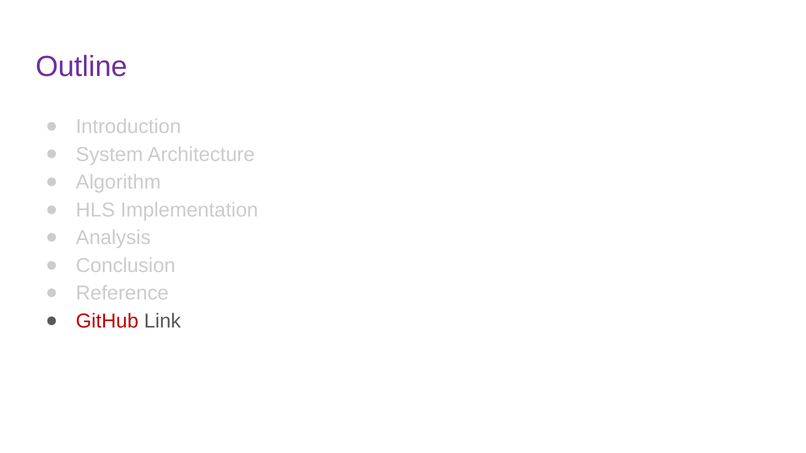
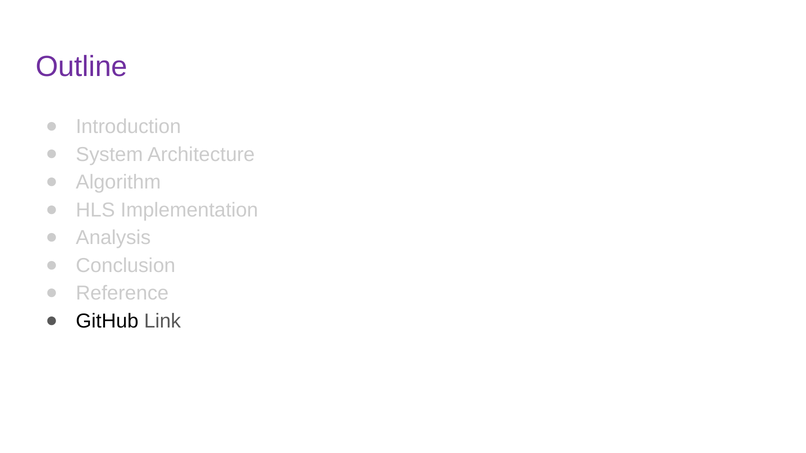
GitHub colour: red -> black (107, 321)
